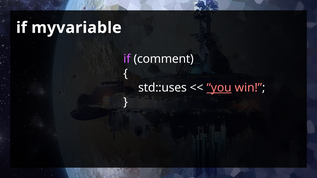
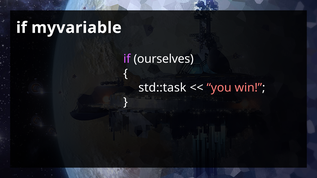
comment: comment -> ourselves (164, 59)
std::uses: std::uses -> std::task (162, 88)
you underline: present -> none (219, 88)
